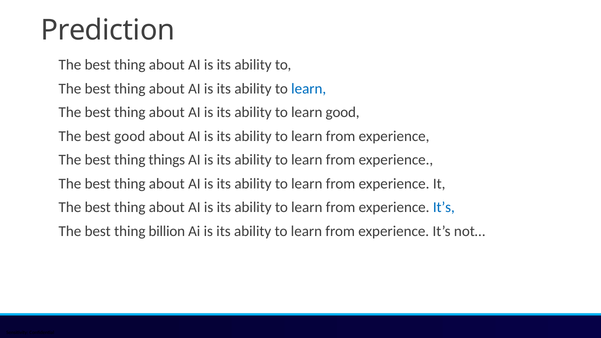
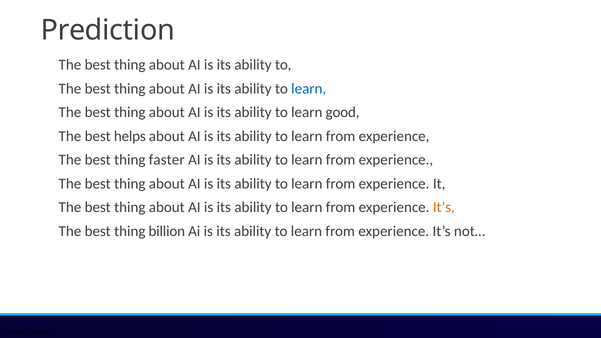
best good: good -> helps (130, 136)
things: things -> faster (167, 160)
It’s colour: blue -> orange (444, 207)
